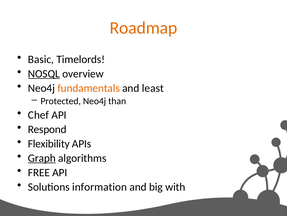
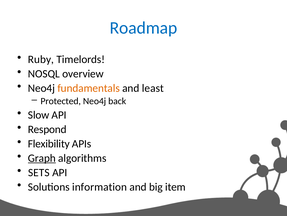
Roadmap colour: orange -> blue (143, 28)
Basic: Basic -> Ruby (41, 59)
NOSQL underline: present -> none (44, 73)
than: than -> back (117, 101)
Chef: Chef -> Slow (39, 115)
FREE: FREE -> SETS (39, 172)
with: with -> item (175, 186)
